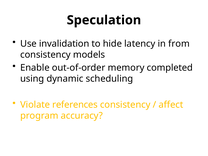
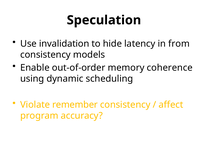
completed: completed -> coherence (170, 68)
references: references -> remember (75, 105)
